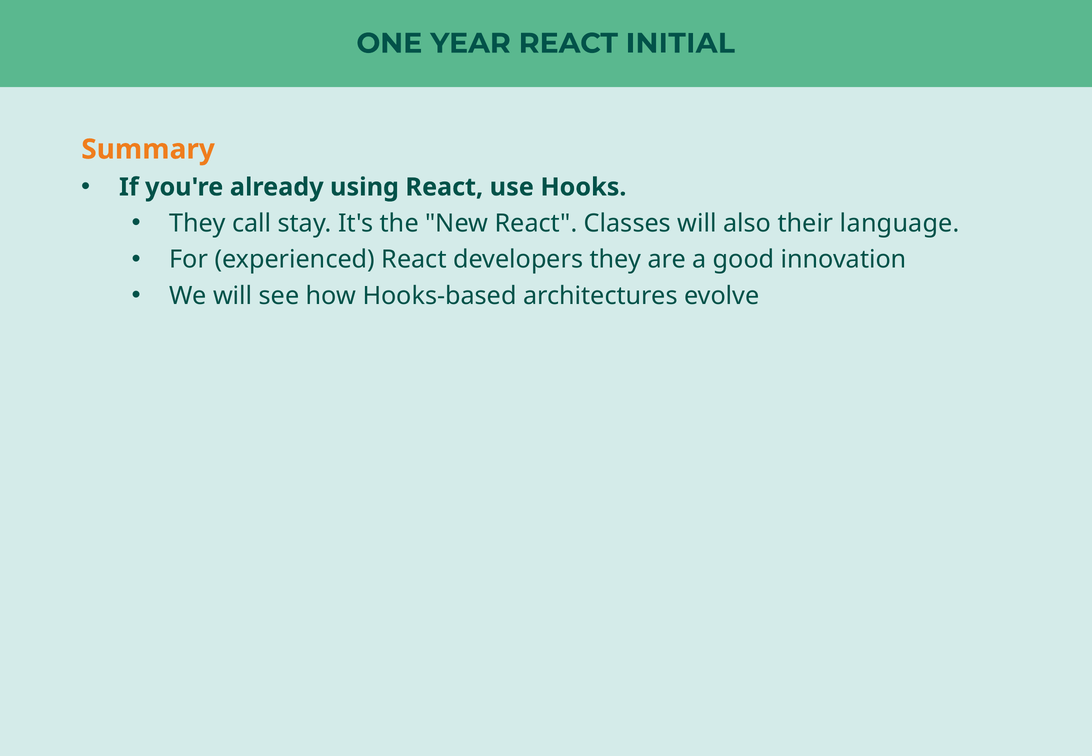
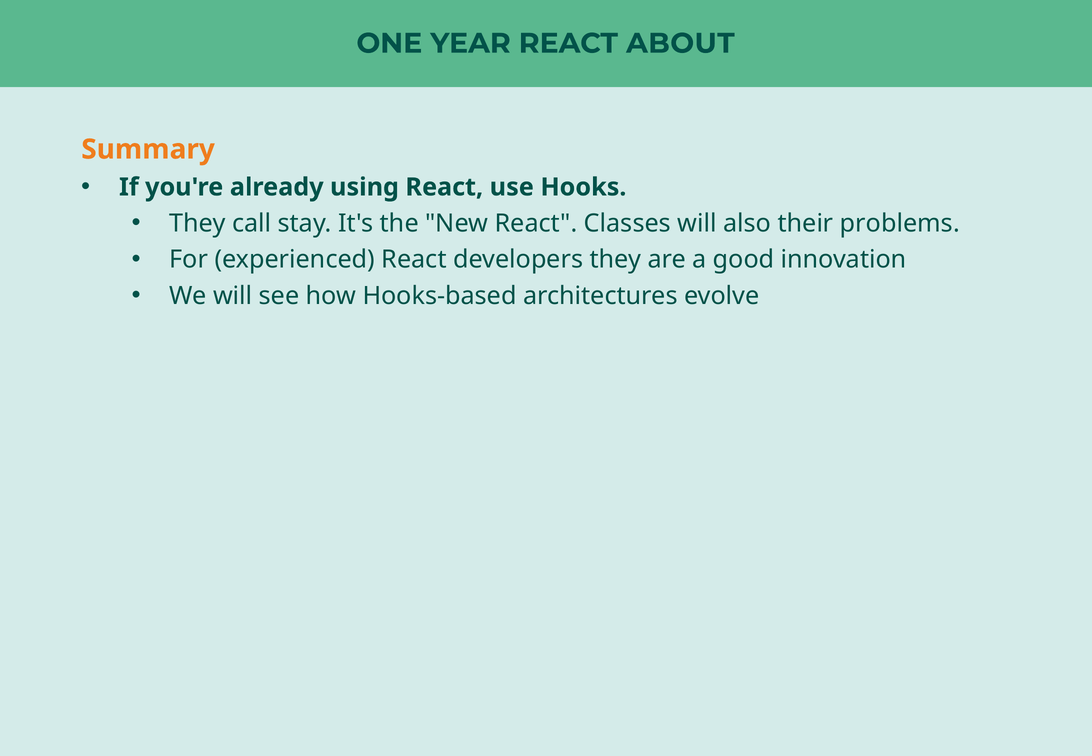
INITIAL: INITIAL -> ABOUT (680, 43)
language: language -> problems (900, 223)
